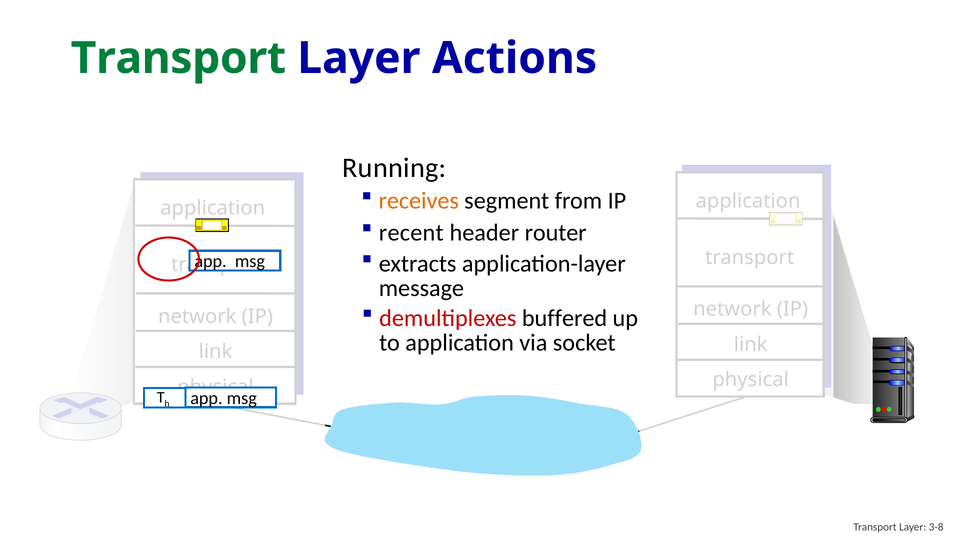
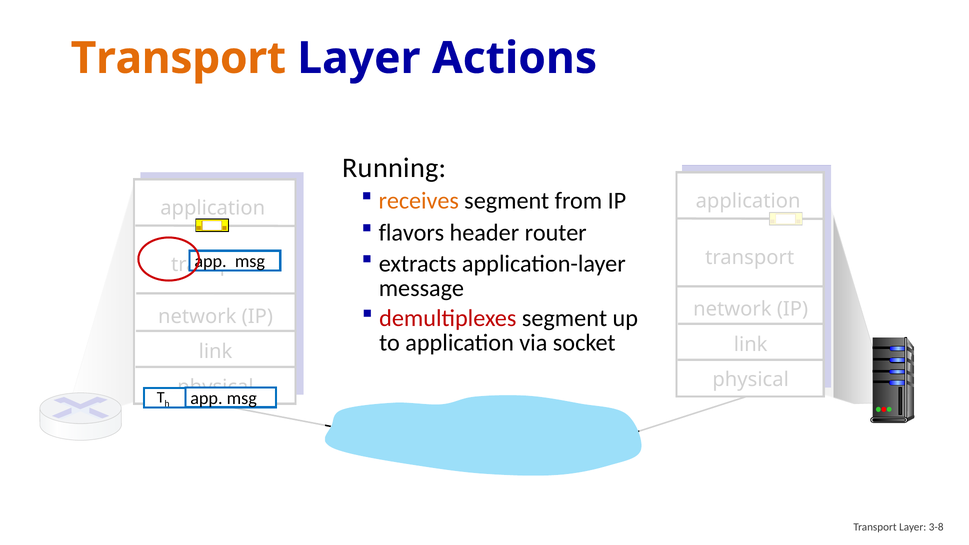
Transport colour: green -> orange (178, 58)
recent: recent -> flavors (411, 233)
demultiplexes buffered: buffered -> segment (565, 318)
